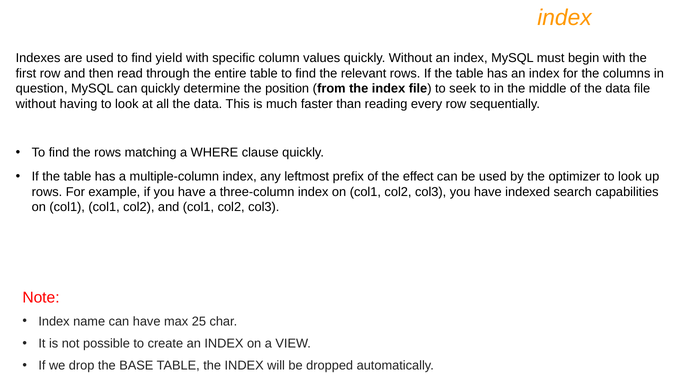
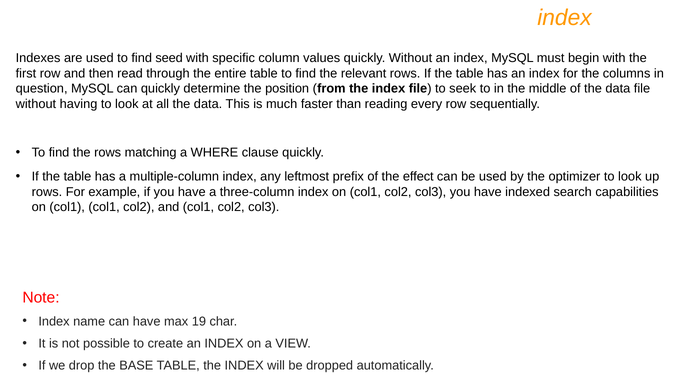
yield: yield -> seed (169, 58)
25: 25 -> 19 (199, 321)
